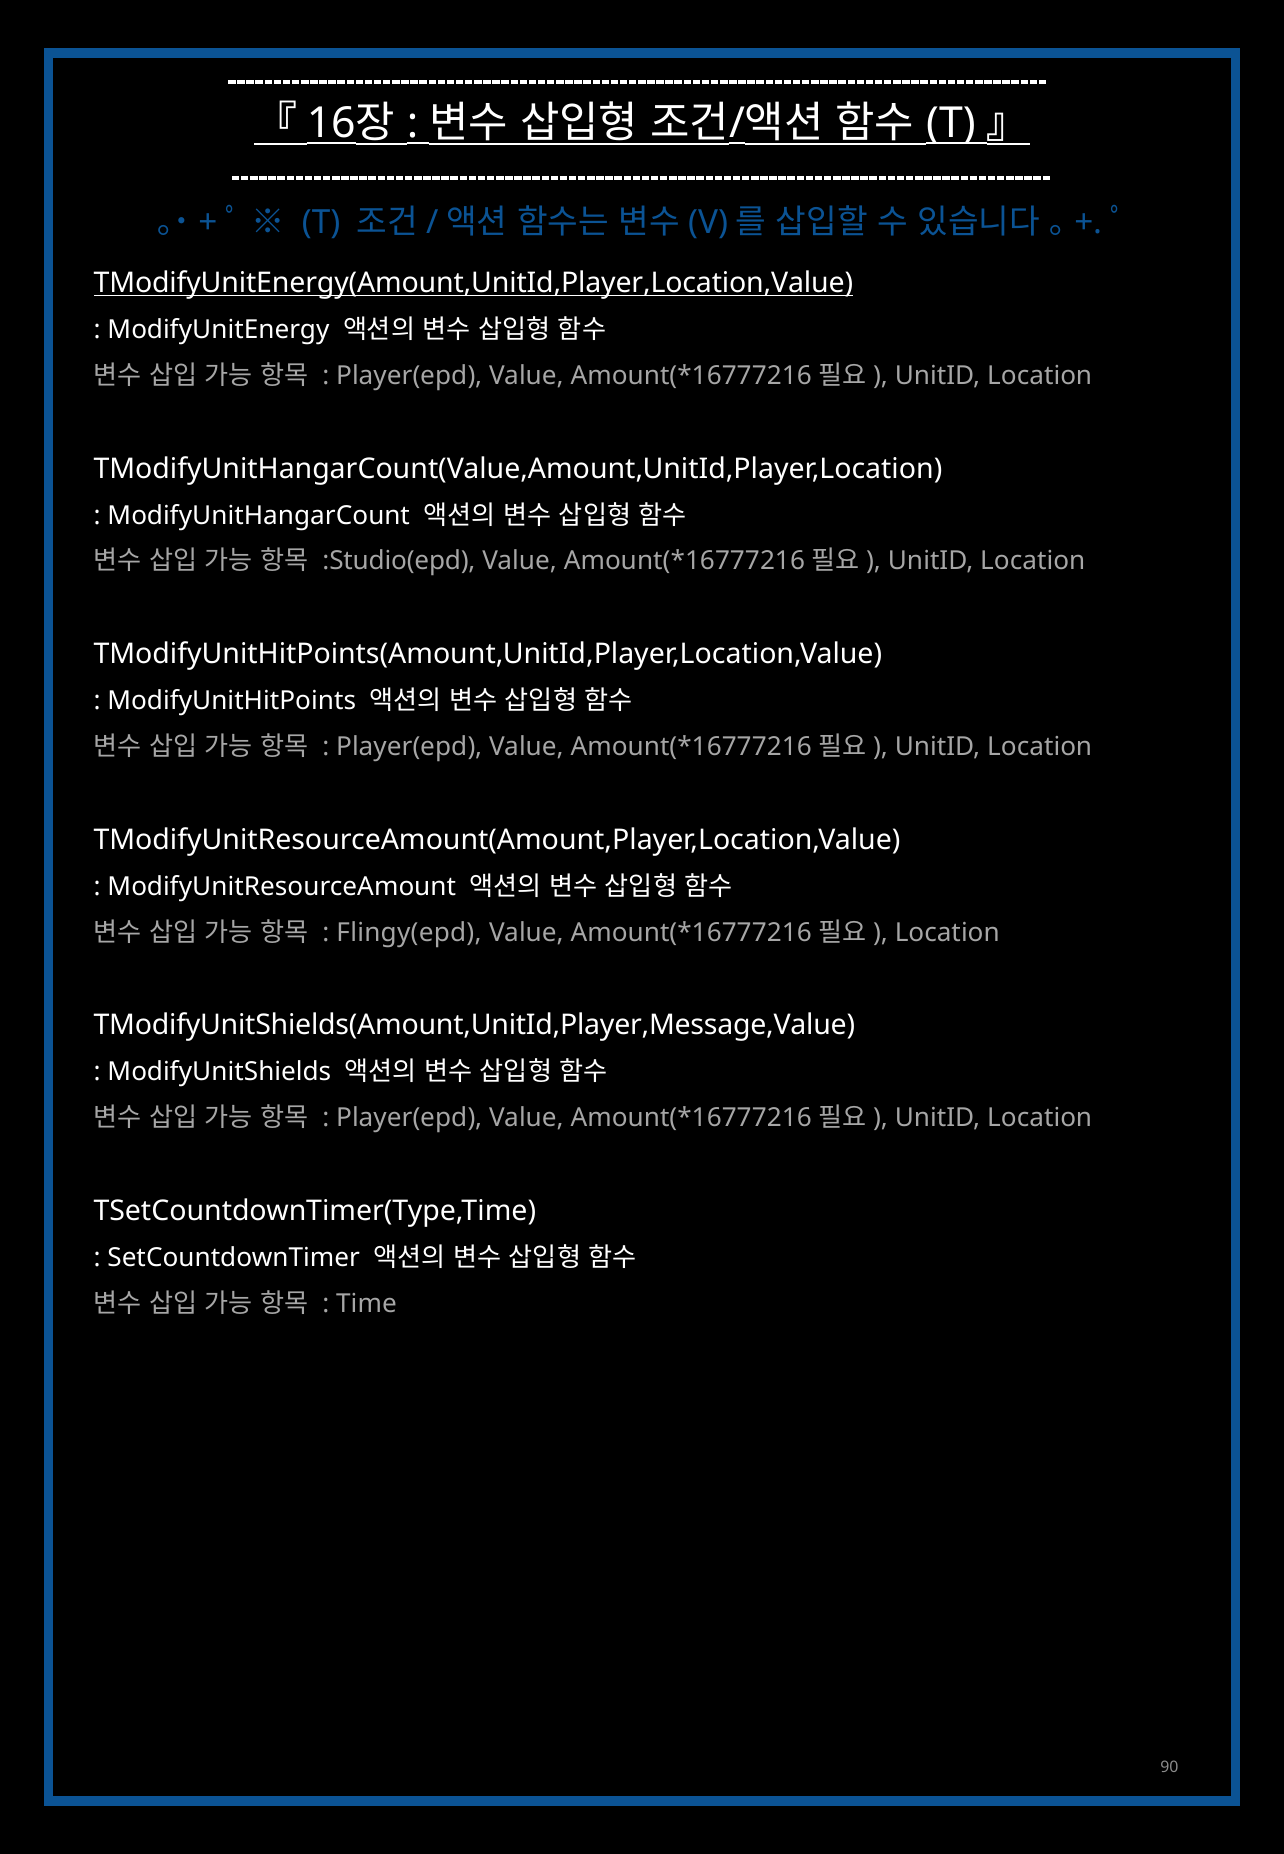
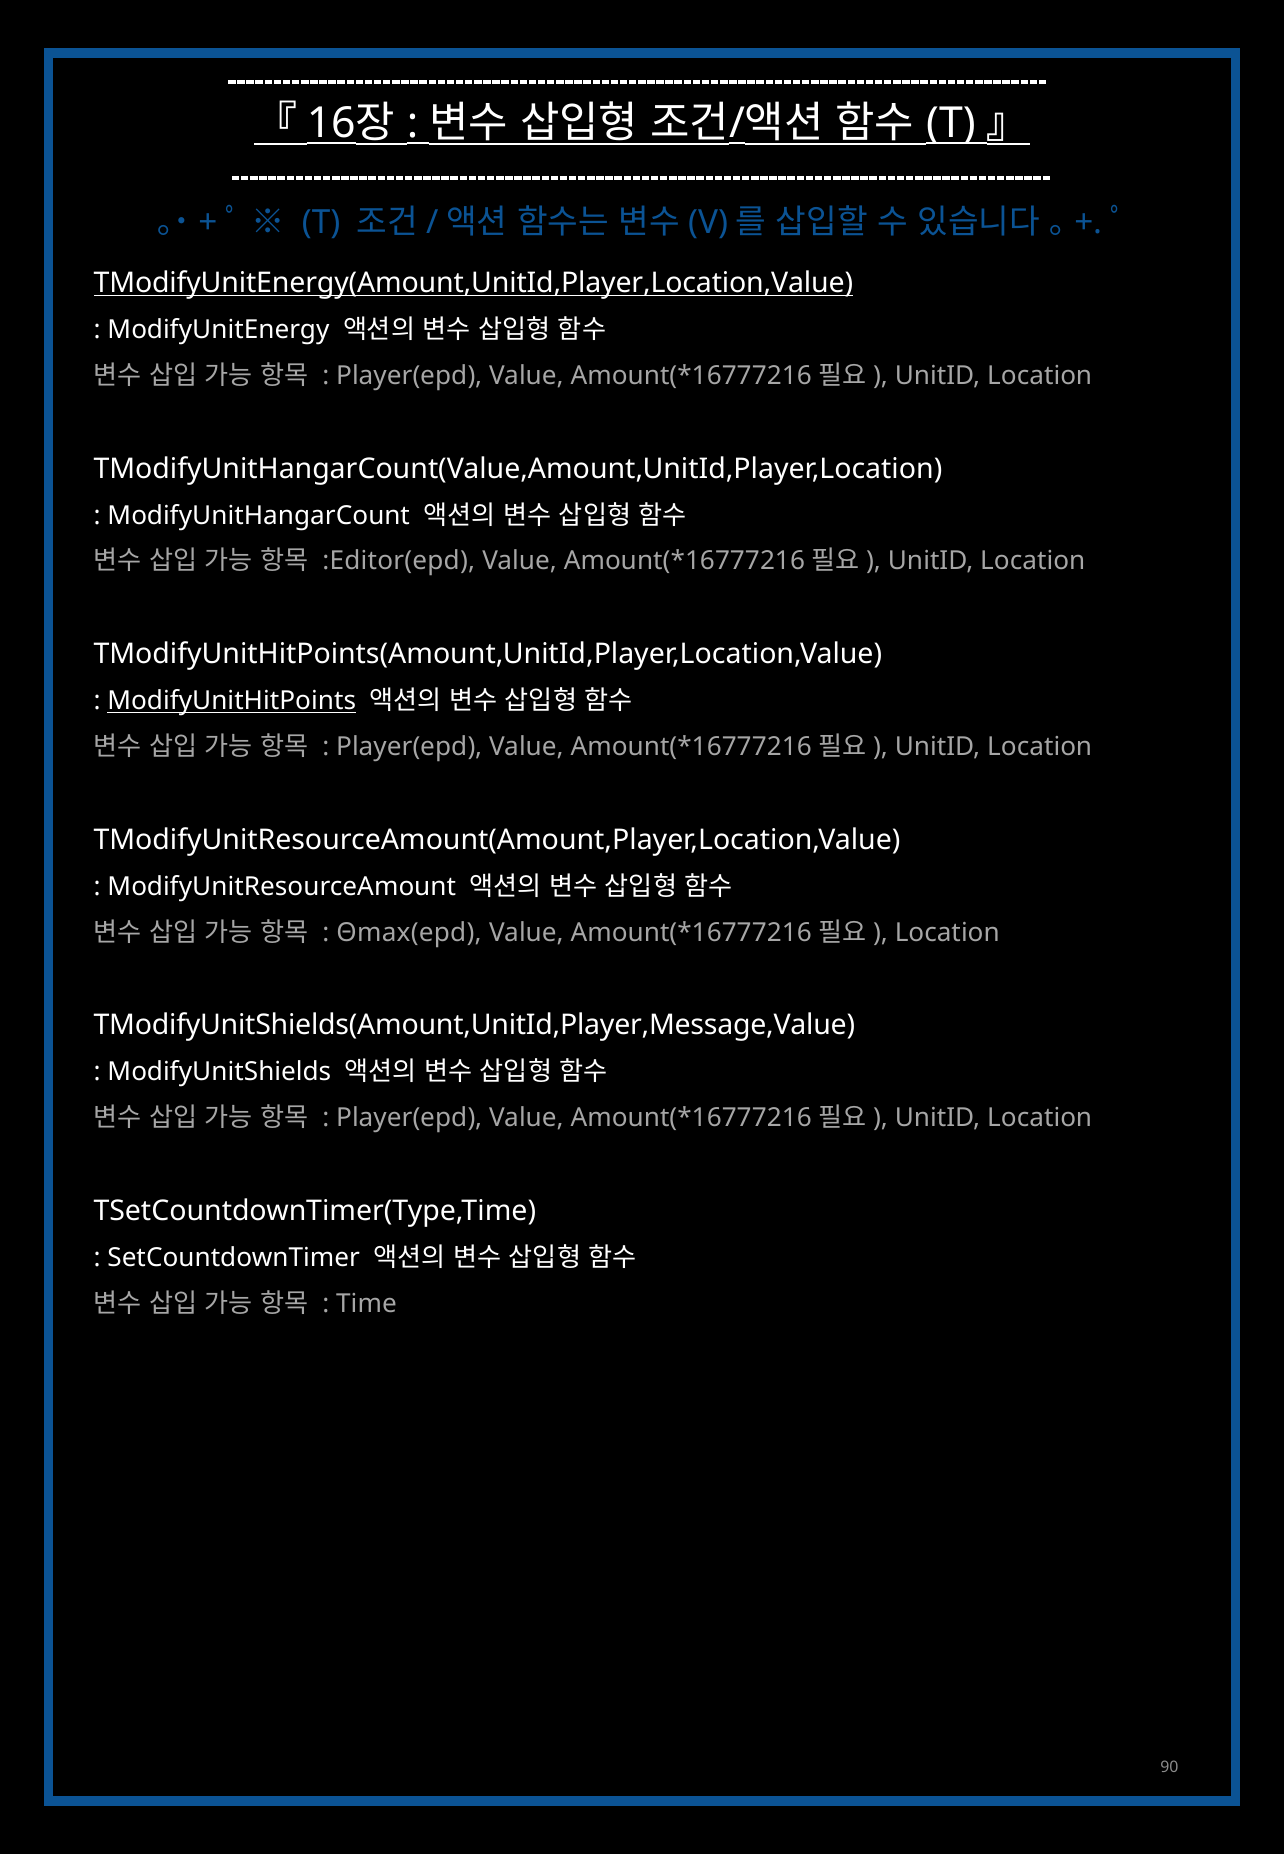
:Studio(epd: :Studio(epd -> :Editor(epd (399, 562)
ModifyUnitHitPoints underline: none -> present (232, 701)
Flingy(epd: Flingy(epd -> Θmax(epd (409, 933)
